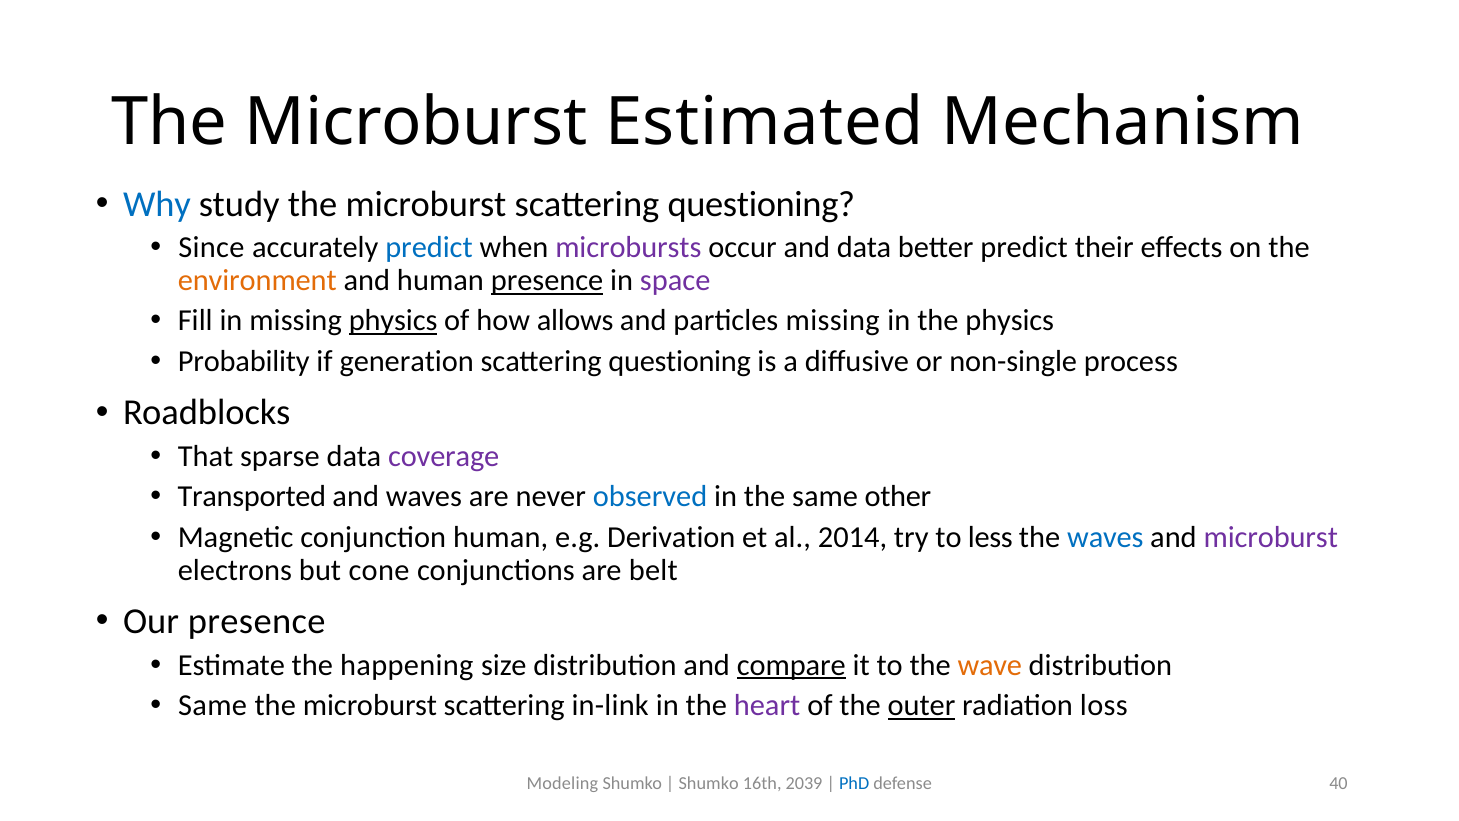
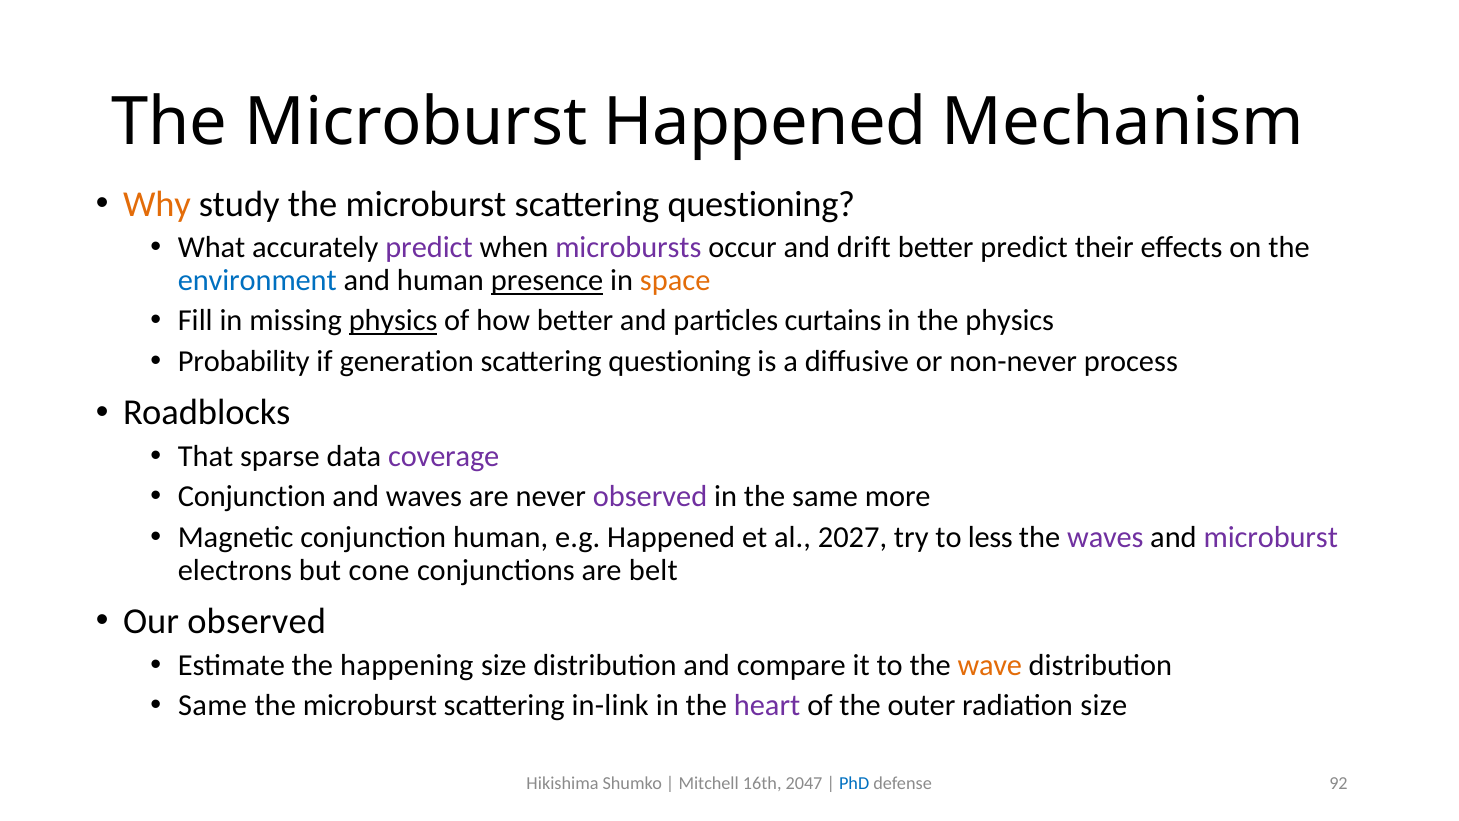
Microburst Estimated: Estimated -> Happened (765, 123)
Why colour: blue -> orange (157, 204)
Since: Since -> What (212, 248)
predict colour: blue -> purple (429, 248)
and data: data -> drift (864, 248)
environment colour: orange -> blue (257, 280)
space colour: purple -> orange (675, 280)
how allows: allows -> better (575, 321)
particles missing: missing -> curtains (833, 321)
non-single: non-single -> non-never (1013, 361)
Transported: Transported -> Conjunction (252, 497)
observed colour: blue -> purple (650, 497)
other: other -> more (898, 497)
e.g Derivation: Derivation -> Happened (671, 537)
2014: 2014 -> 2027 (852, 537)
waves colour: blue -> purple (1105, 537)
Our presence: presence -> observed (257, 621)
compare underline: present -> none (791, 665)
outer underline: present -> none (921, 705)
radiation loss: loss -> size (1104, 705)
Modeling: Modeling -> Hikishima (563, 784)
Shumko: Shumko -> Mitchell (709, 784)
2039: 2039 -> 2047 (804, 784)
40: 40 -> 92 (1338, 784)
